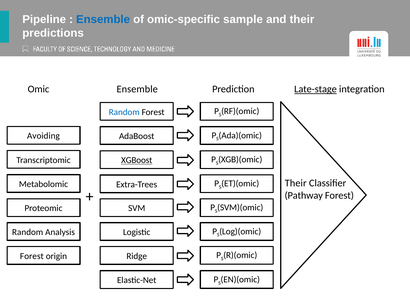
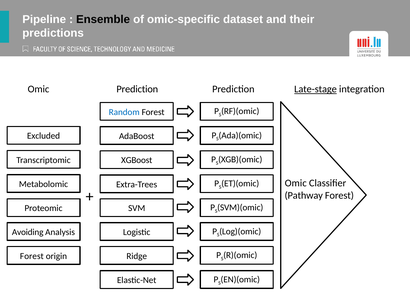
Ensemble colour: blue -> black (103, 20)
sample: sample -> dataset (243, 20)
Omic Ensemble: Ensemble -> Prediction (137, 89)
Avoiding: Avoiding -> Excluded (44, 136)
XGBoost underline: present -> none (137, 161)
Their: Their -> Omic (296, 183)
Random: Random -> Avoiding (28, 233)
